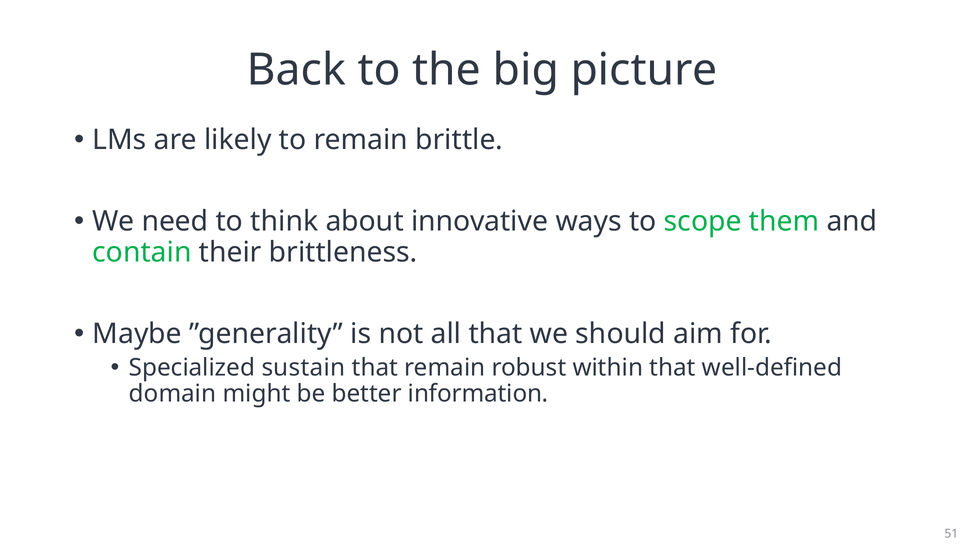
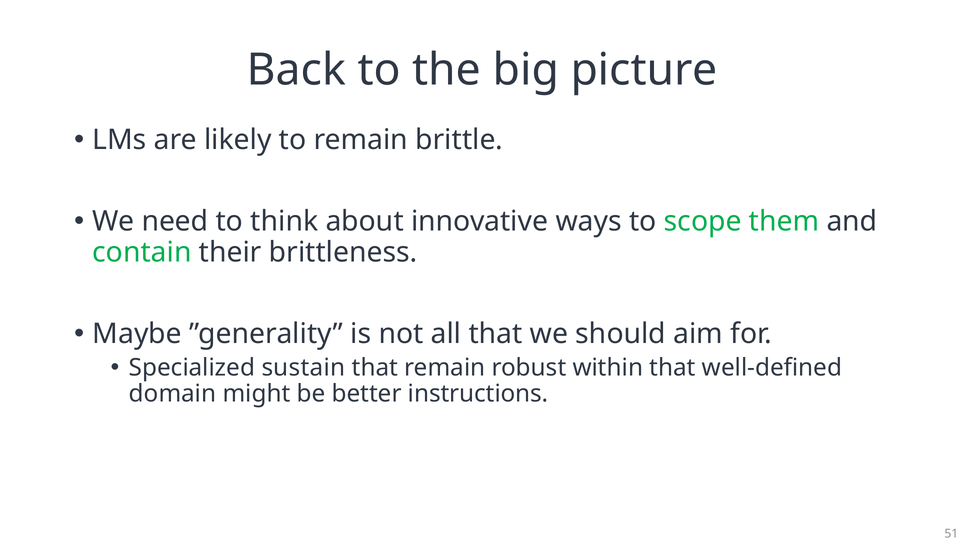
information: information -> instructions (478, 393)
